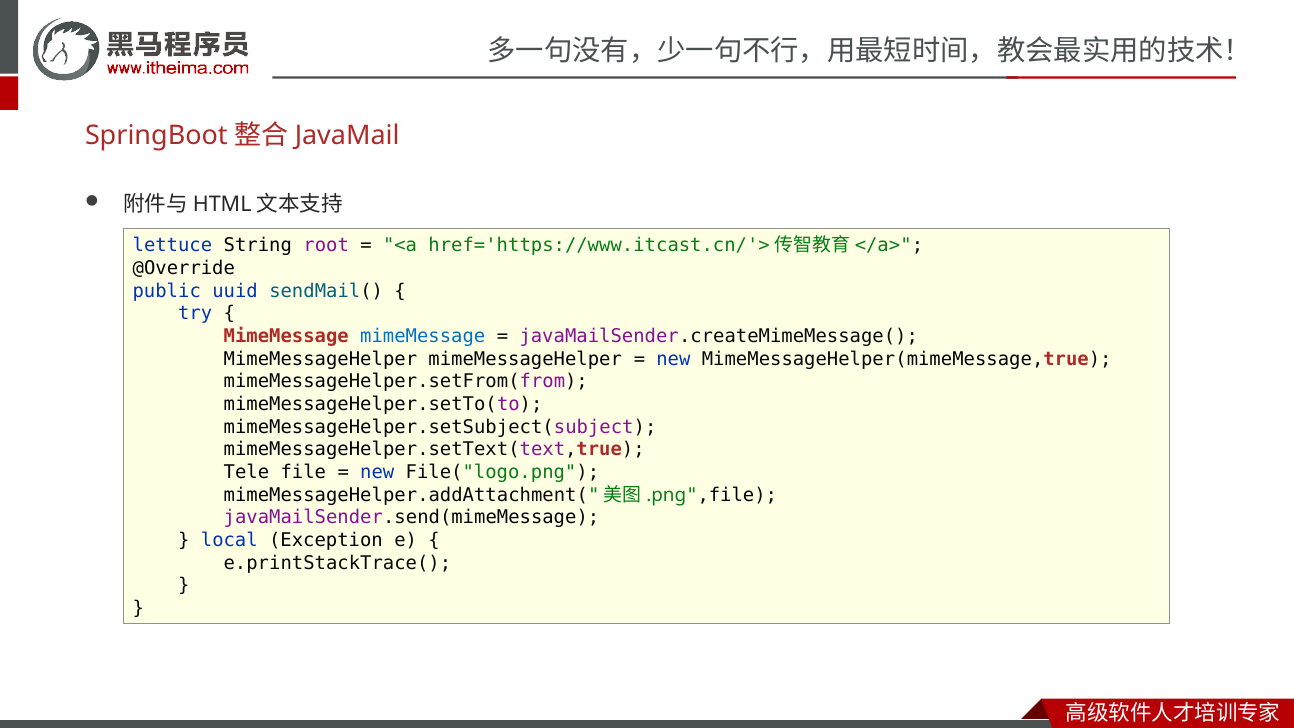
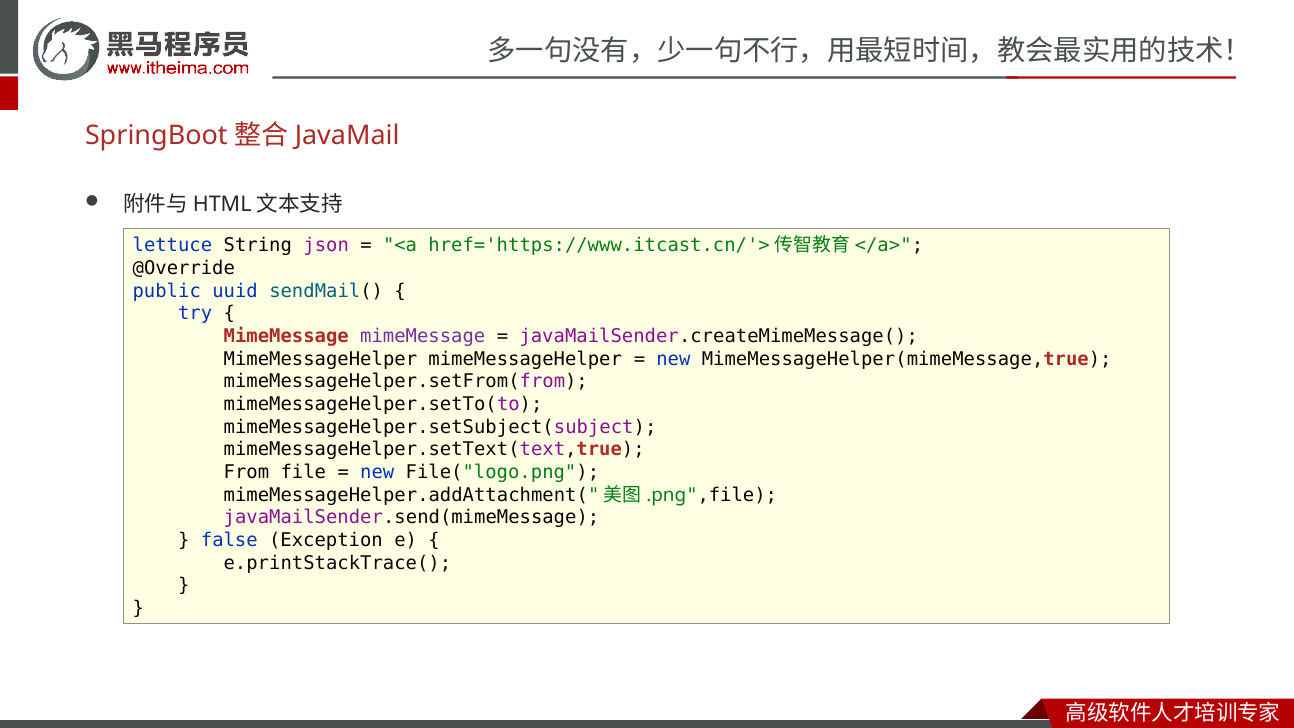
root: root -> json (326, 246)
mimeMessage colour: blue -> purple (423, 336)
Tele: Tele -> From (246, 472)
local: local -> false (229, 540)
